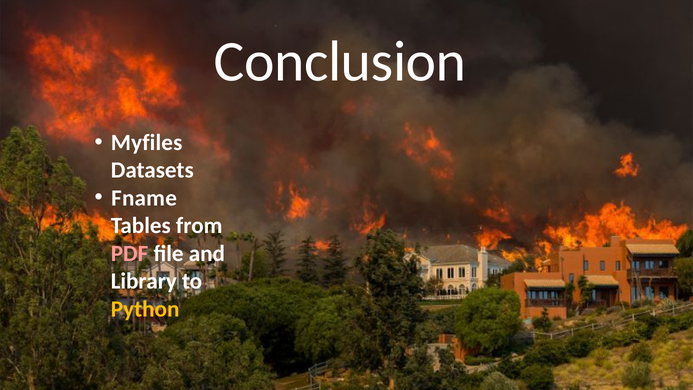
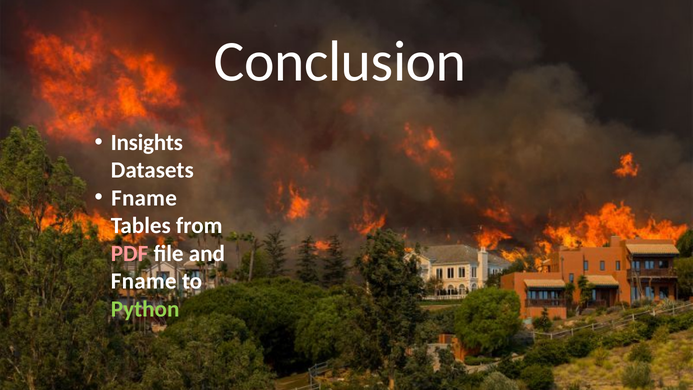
Myfiles: Myfiles -> Insights (147, 143)
Library: Library -> Fname (144, 281)
Python colour: yellow -> light green (145, 309)
